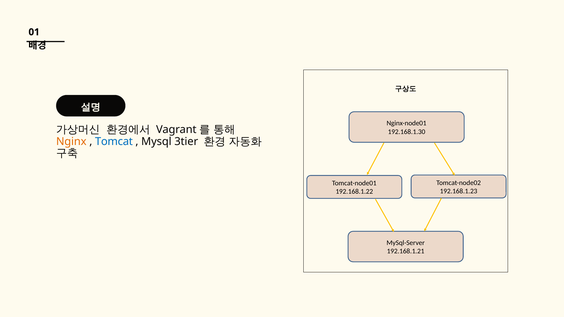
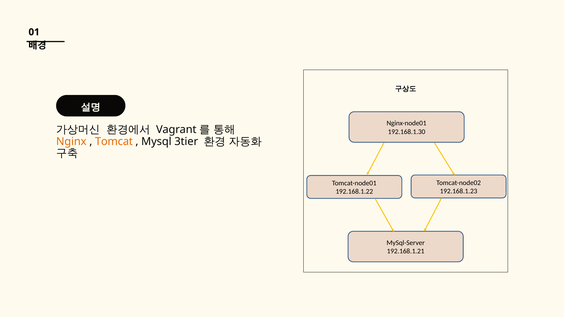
Tomcat colour: blue -> orange (114, 142)
